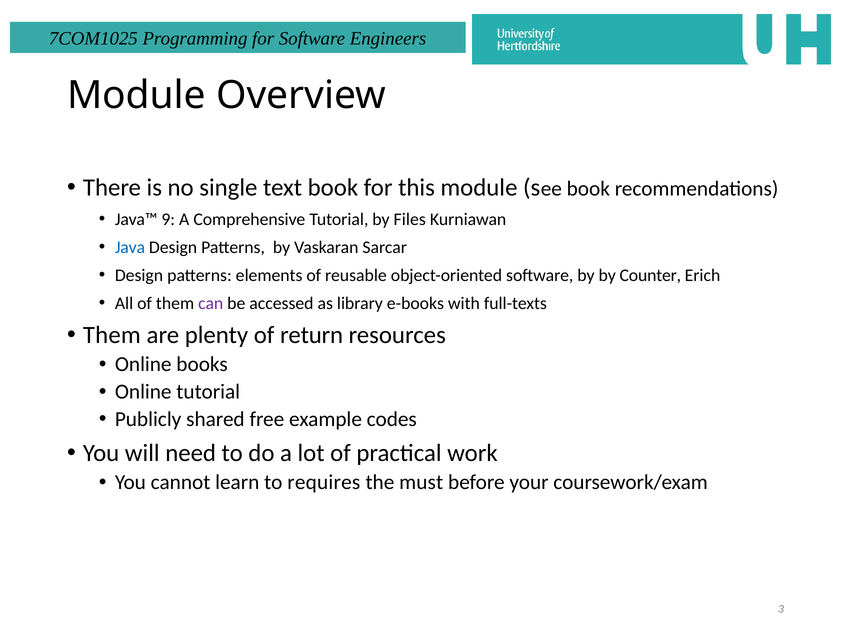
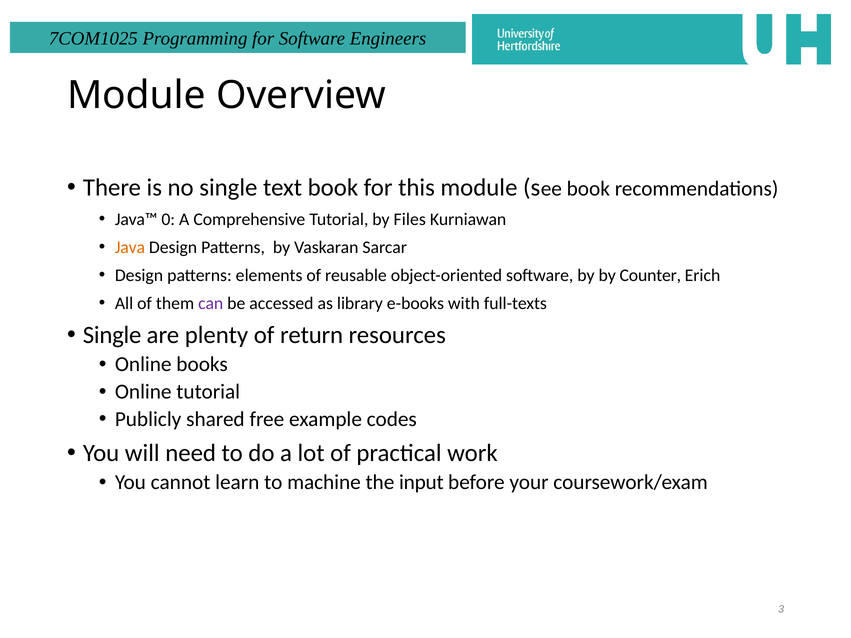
9: 9 -> 0 (168, 219)
Java colour: blue -> orange (130, 247)
Them: Them -> Single (112, 335)
requires: requires -> machine (324, 483)
must: must -> input (421, 483)
